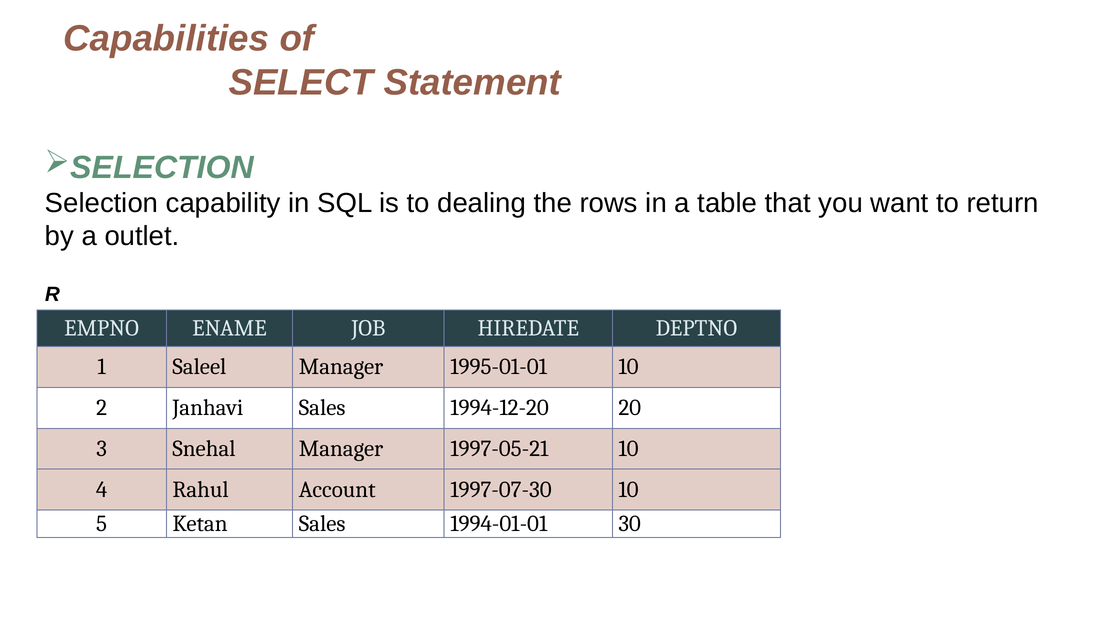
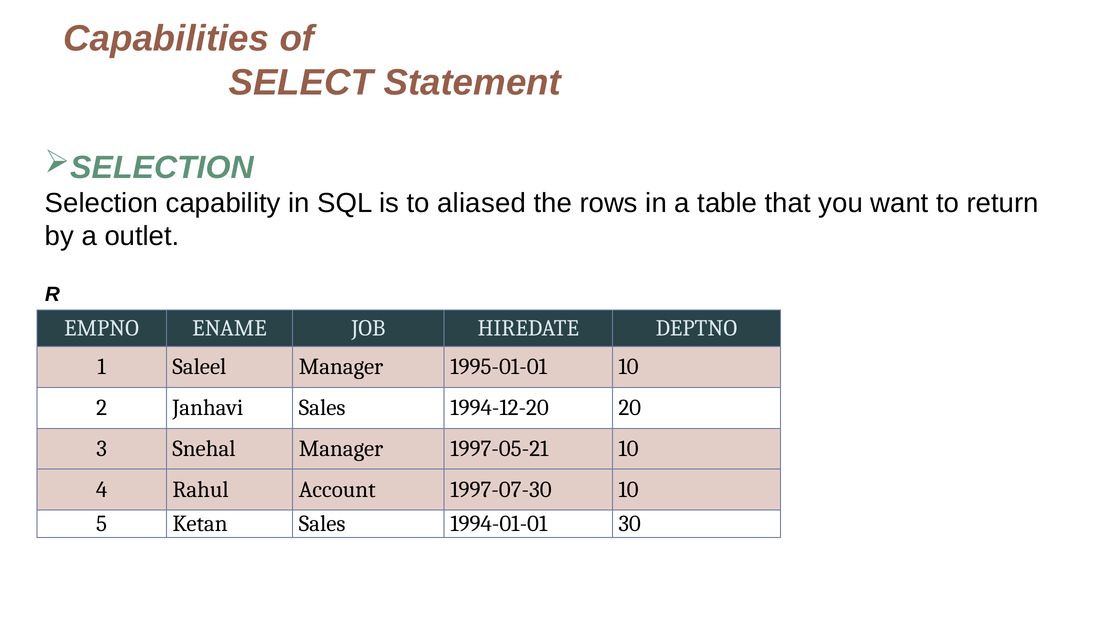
dealing: dealing -> aliased (482, 203)
